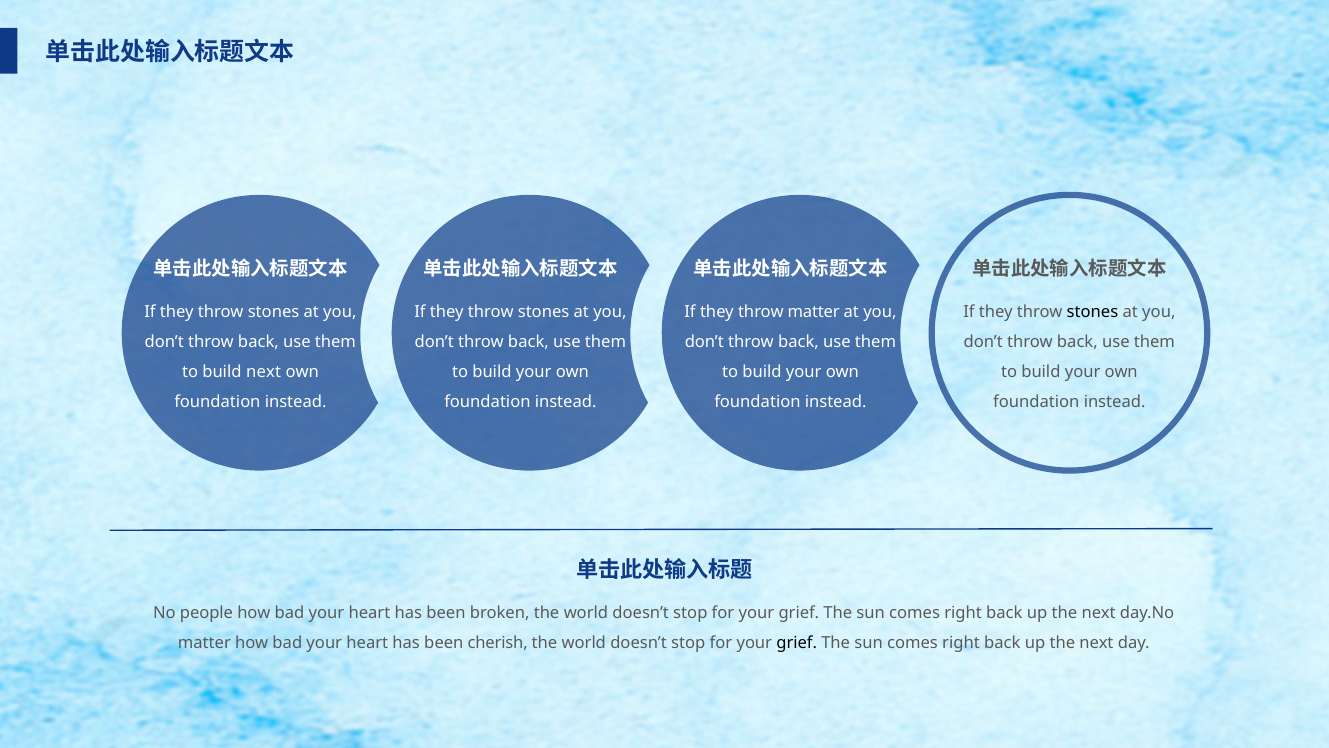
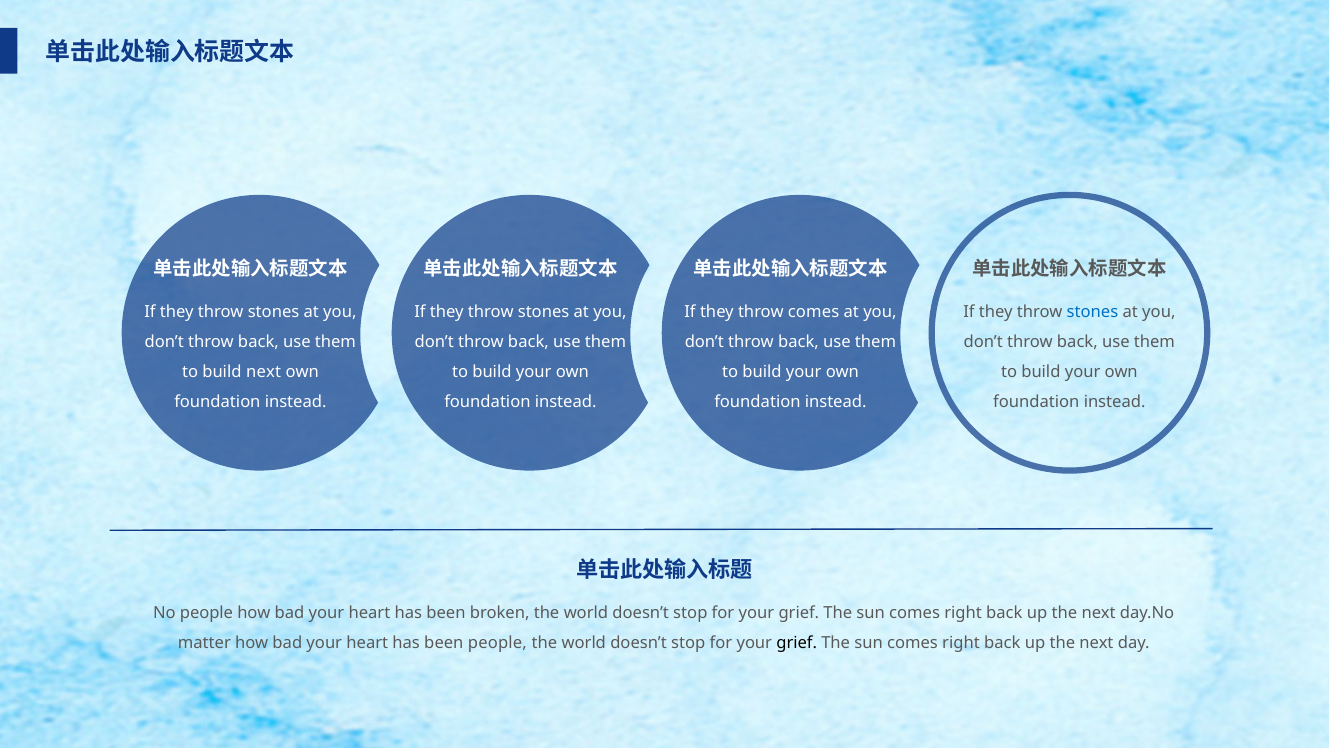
throw matter: matter -> comes (814, 312)
stones colour: black -> blue (1093, 312)
been cherish: cherish -> people (497, 642)
